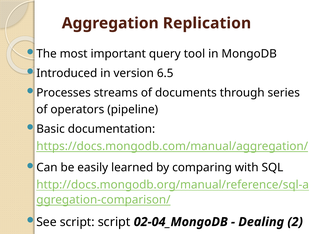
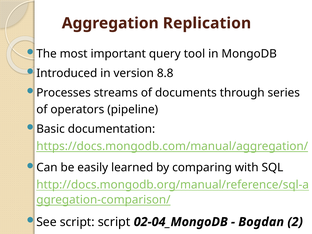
6.5: 6.5 -> 8.8 (165, 73)
Dealing: Dealing -> Bogdan (261, 222)
